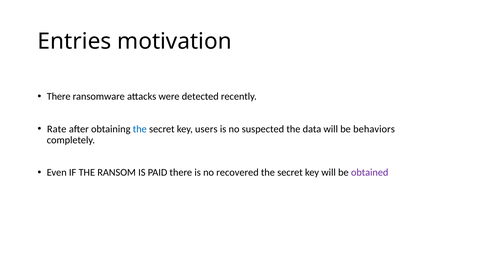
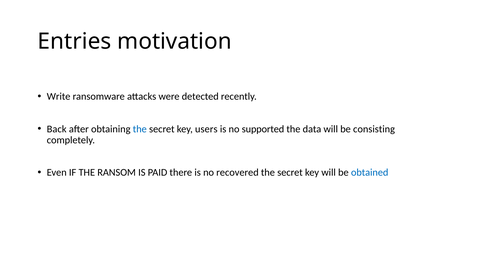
There: There -> Write (59, 97)
Rate: Rate -> Back (57, 129)
suspected: suspected -> supported (263, 129)
behaviors: behaviors -> consisting (374, 129)
obtained colour: purple -> blue (370, 173)
